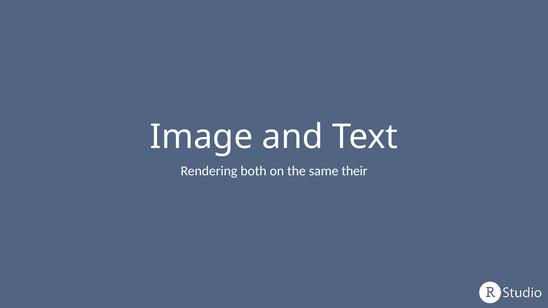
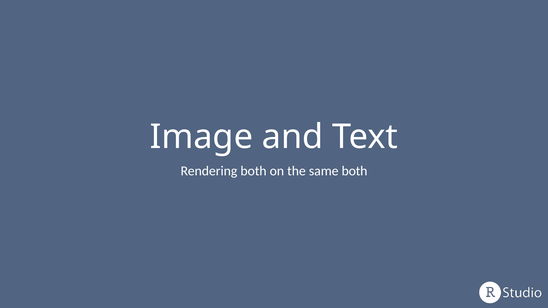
same their: their -> both (355, 171)
